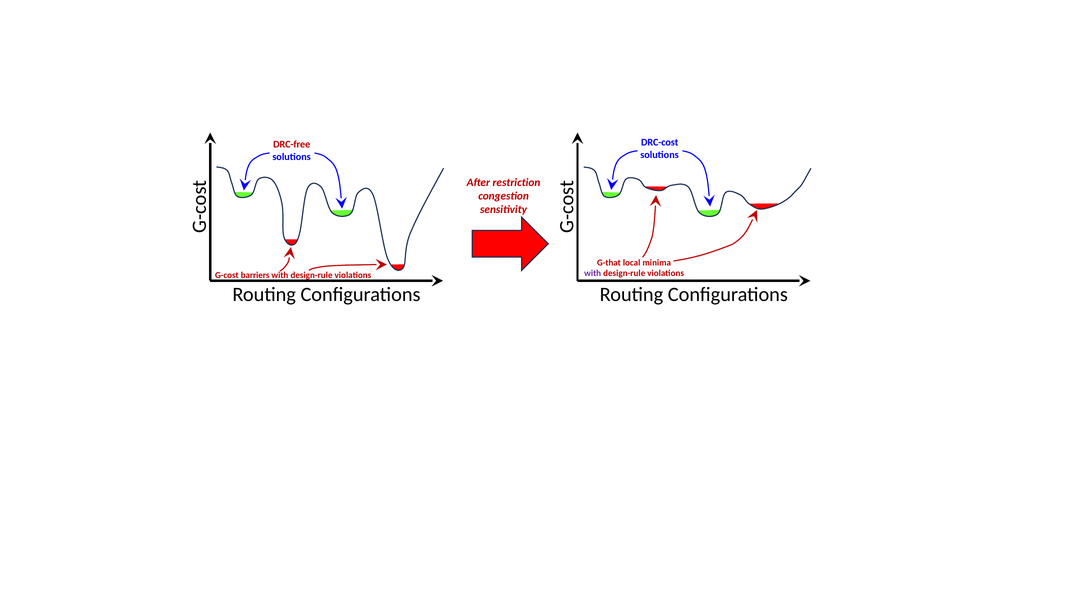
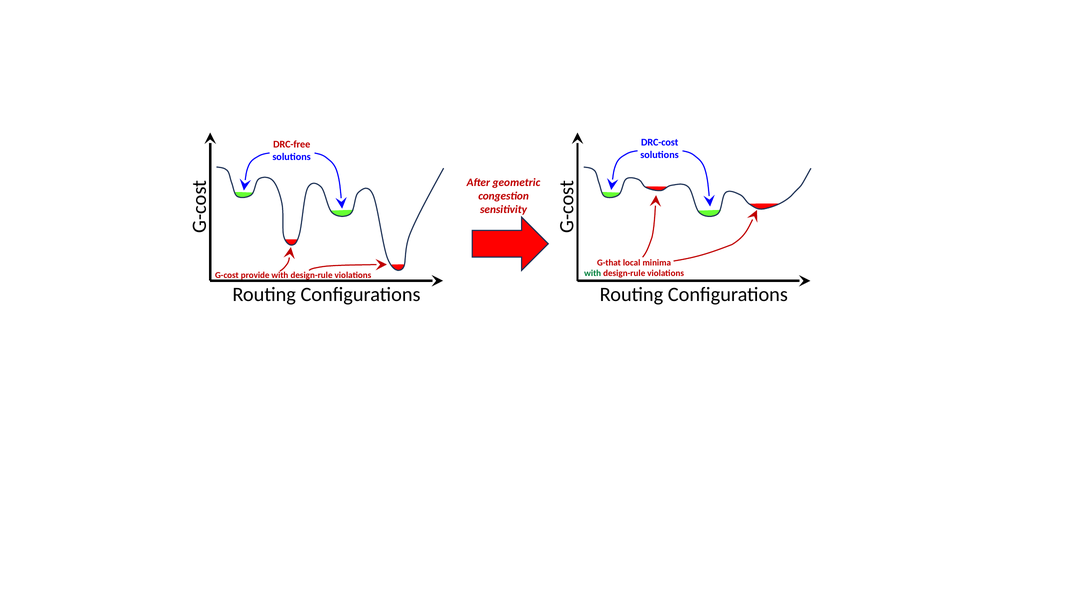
restriction: restriction -> geometric (516, 182)
with colour: purple -> green (593, 273)
barriers: barriers -> provide (255, 275)
